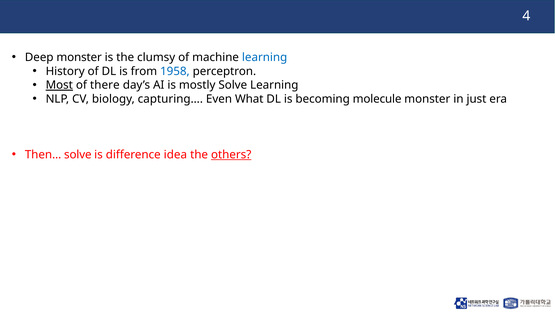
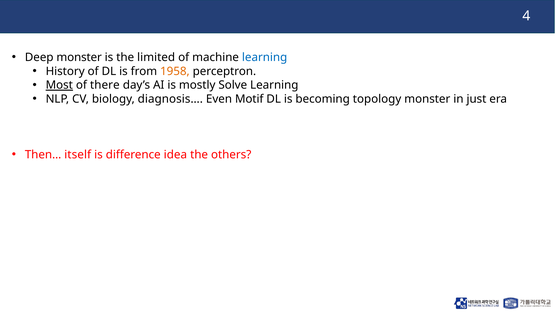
clumsy: clumsy -> limited (156, 57)
1958 colour: blue -> orange (175, 71)
capturing…: capturing… -> diagnosis… (170, 99)
What: What -> Motif (249, 99)
molecule: molecule -> topology (377, 99)
Then… solve: solve -> itself (78, 155)
others underline: present -> none (231, 155)
